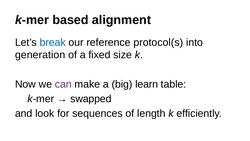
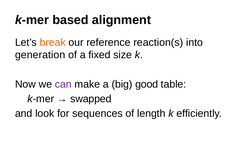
break colour: blue -> orange (53, 42)
protocol(s: protocol(s -> reaction(s (158, 42)
learn: learn -> good (147, 84)
